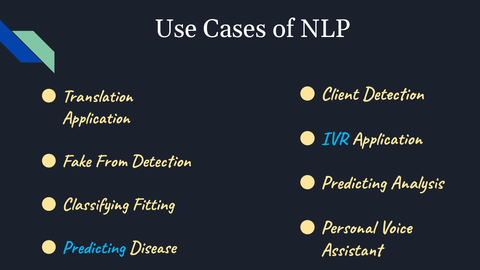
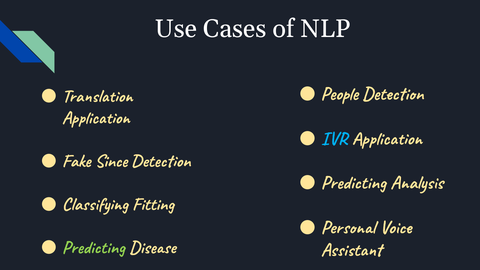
Client: Client -> People (339, 94)
From: From -> Since (111, 161)
Predicting colour: light blue -> light green (93, 247)
